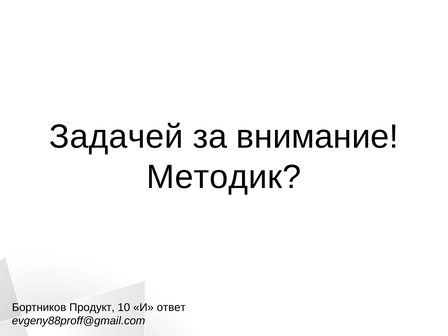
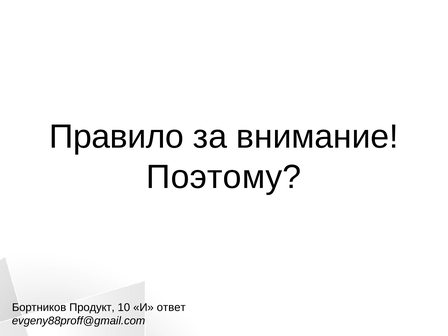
Задачей: Задачей -> Правило (117, 137)
Методик: Методик -> Поэтому (224, 177)
